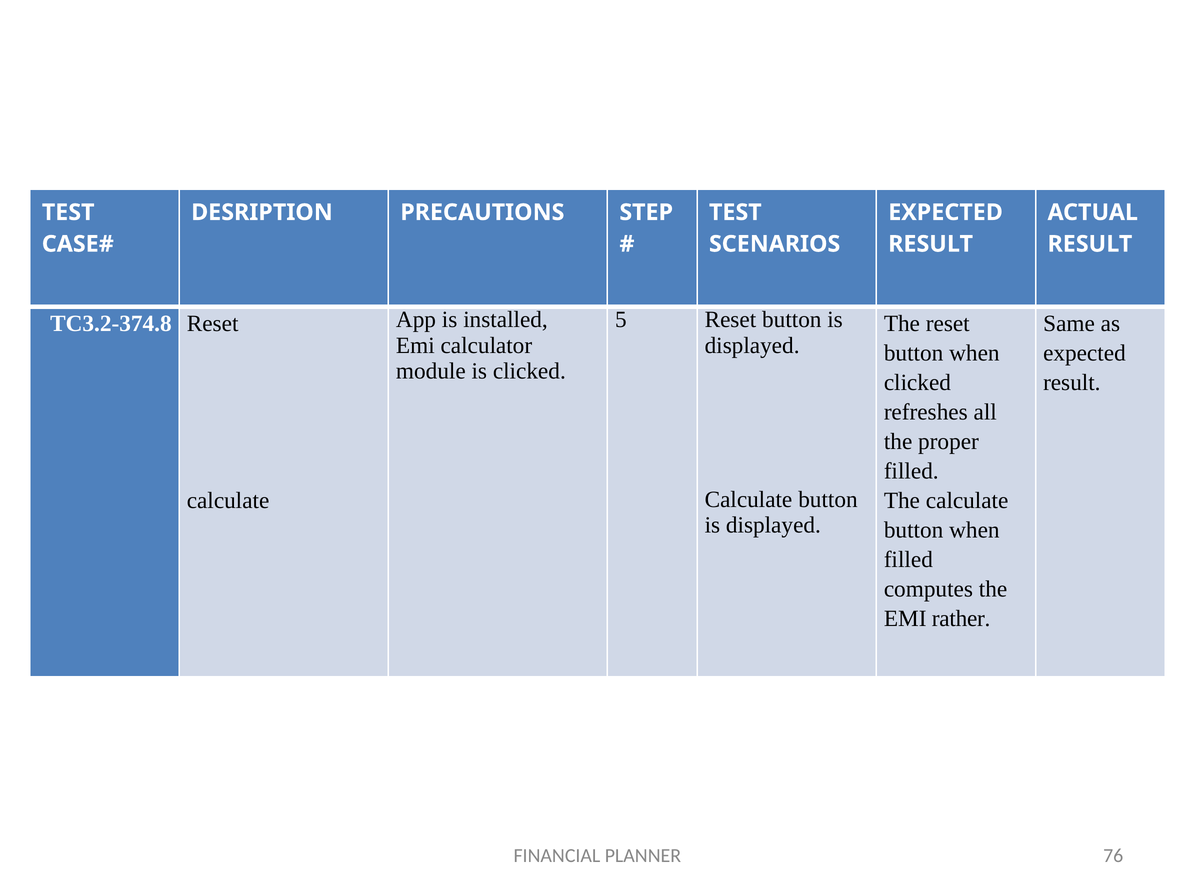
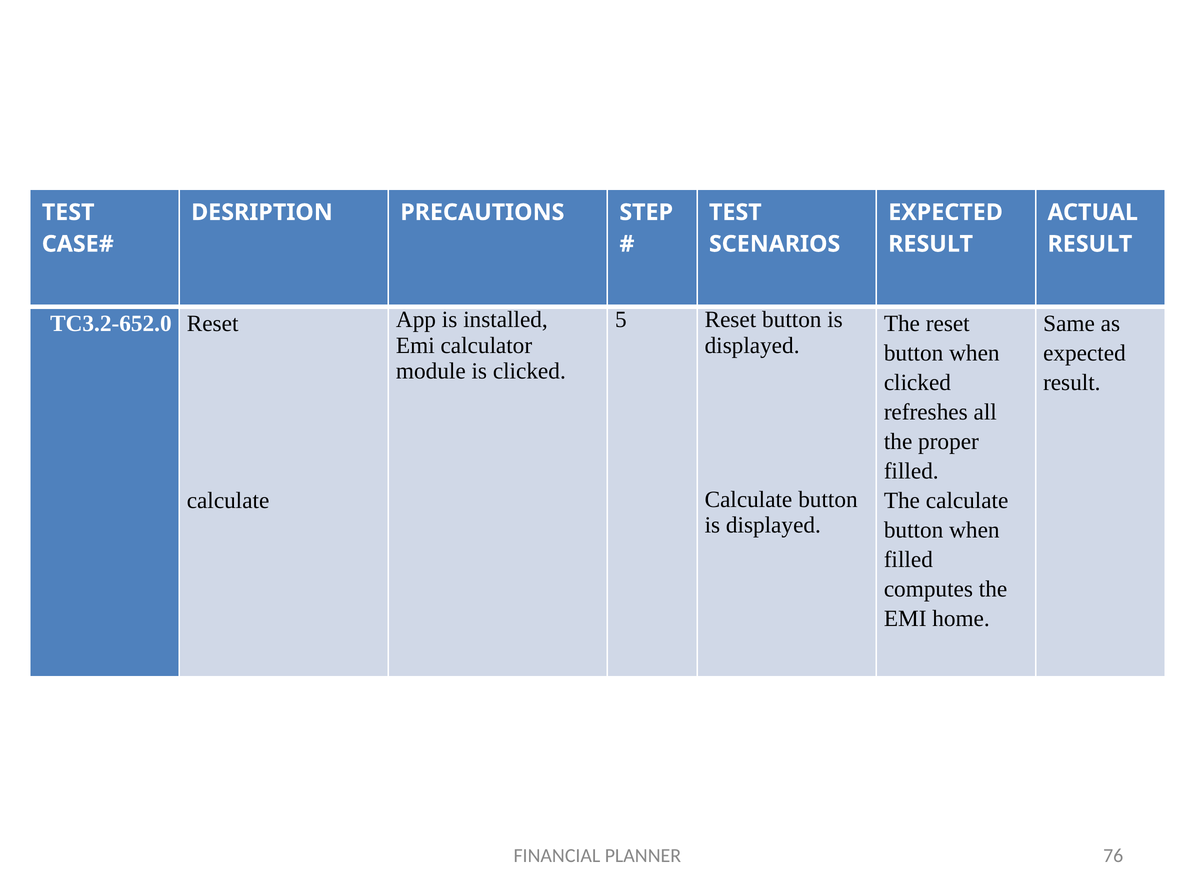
TC3.2-374.8: TC3.2-374.8 -> TC3.2-652.0 (111, 324)
rather: rather -> home (961, 619)
